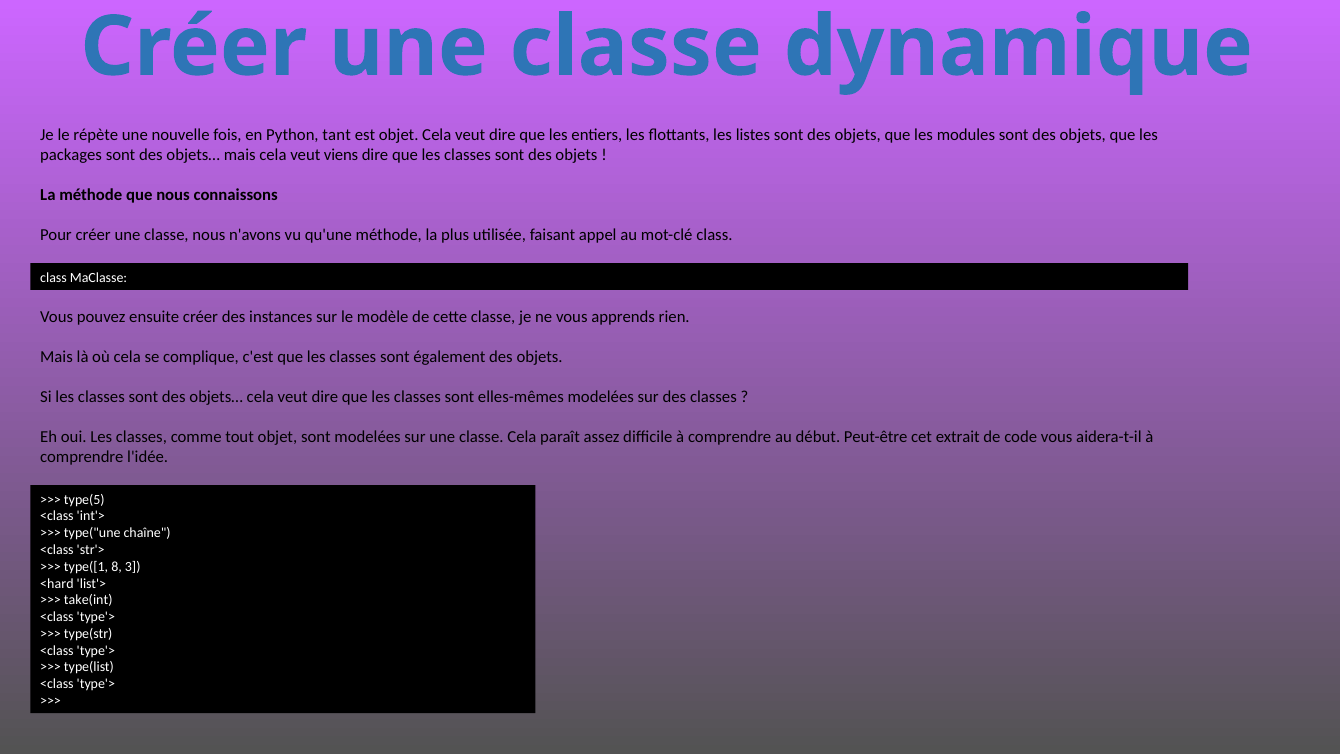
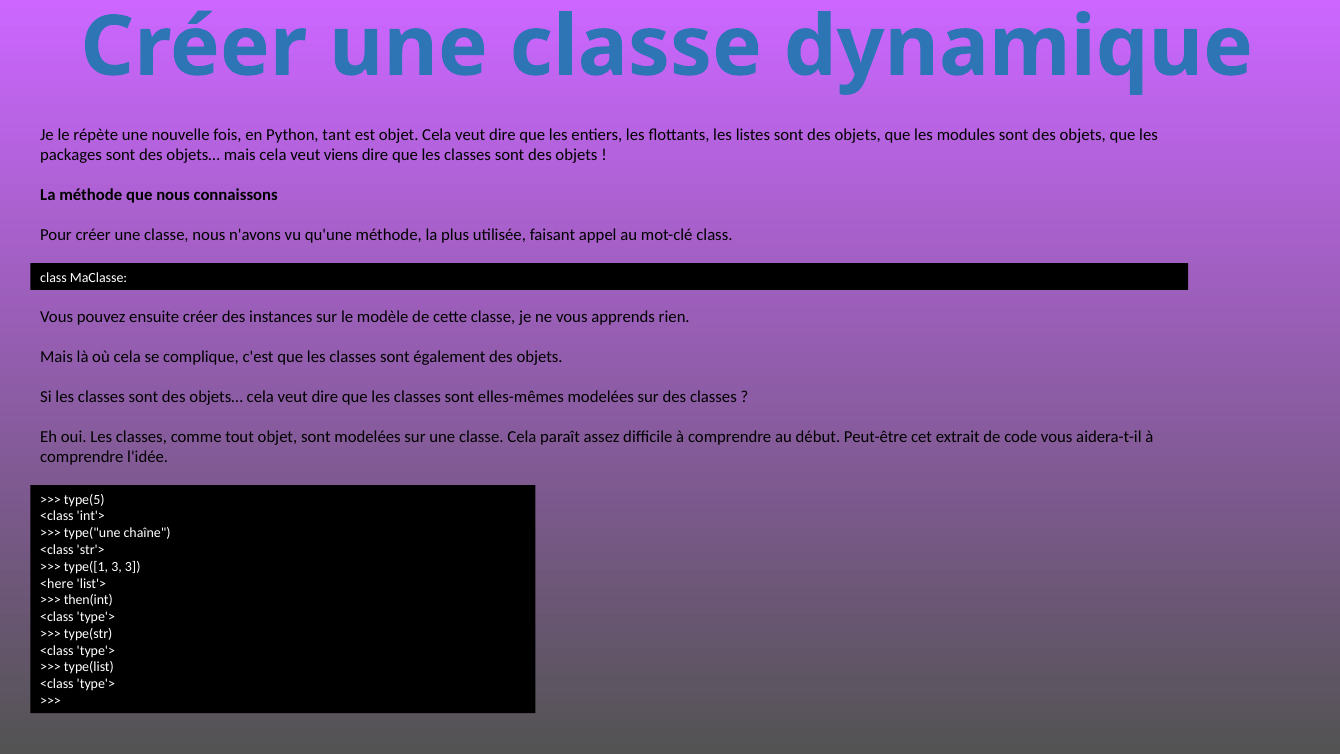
type([1 8: 8 -> 3 (117, 566)
<hard: <hard -> <here (57, 583)
take(int: take(int -> then(int (88, 600)
